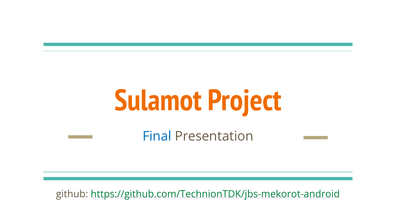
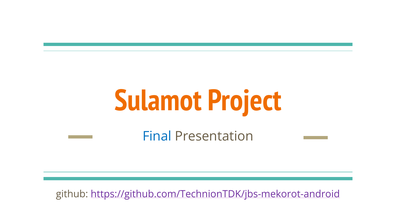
https://github.com/TechnionTDK/jbs-mekorot-android colour: green -> purple (215, 194)
